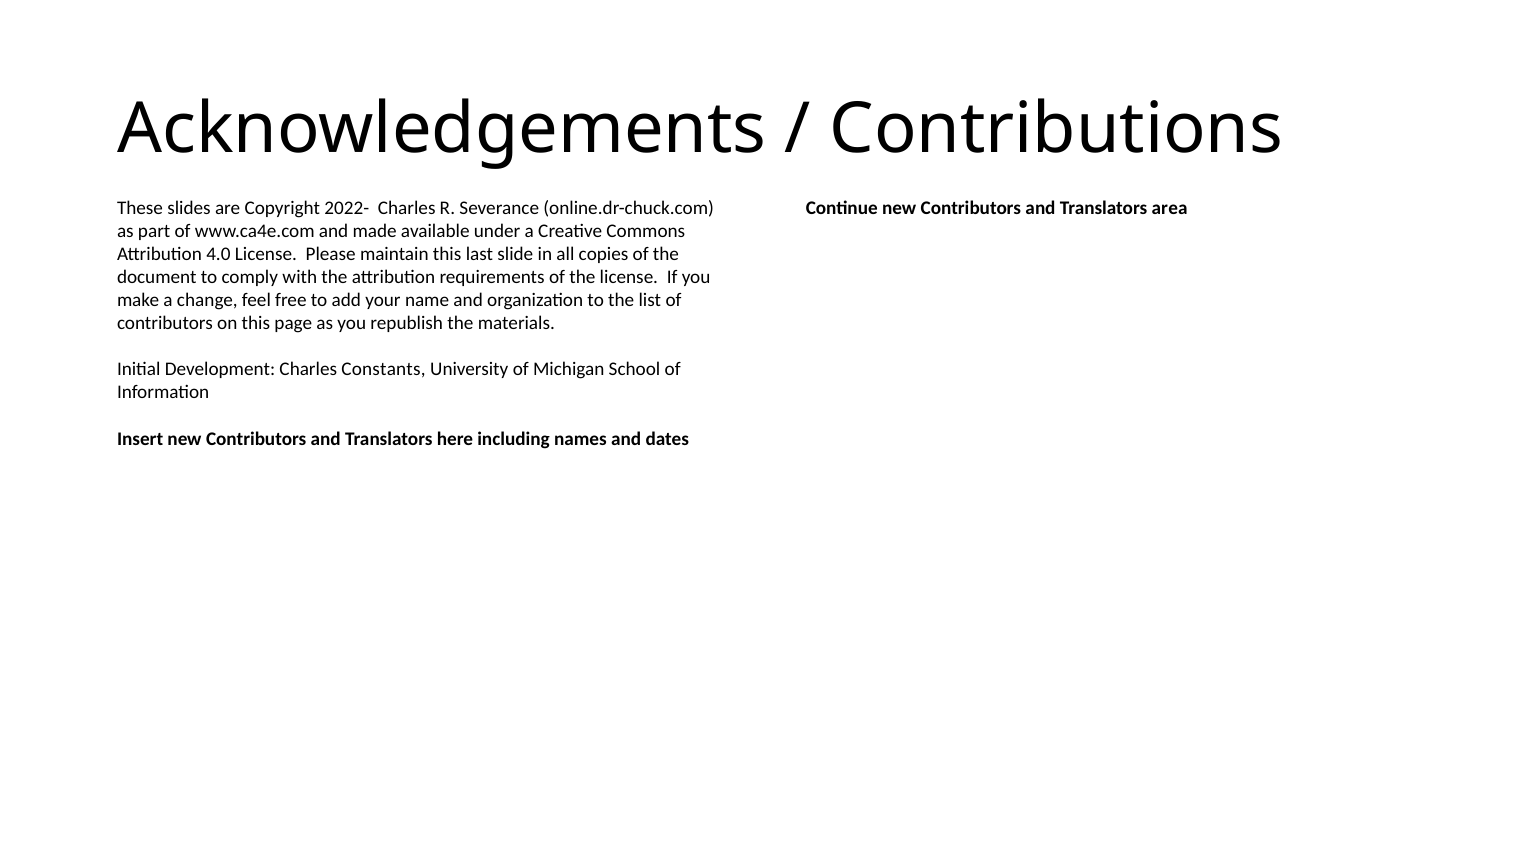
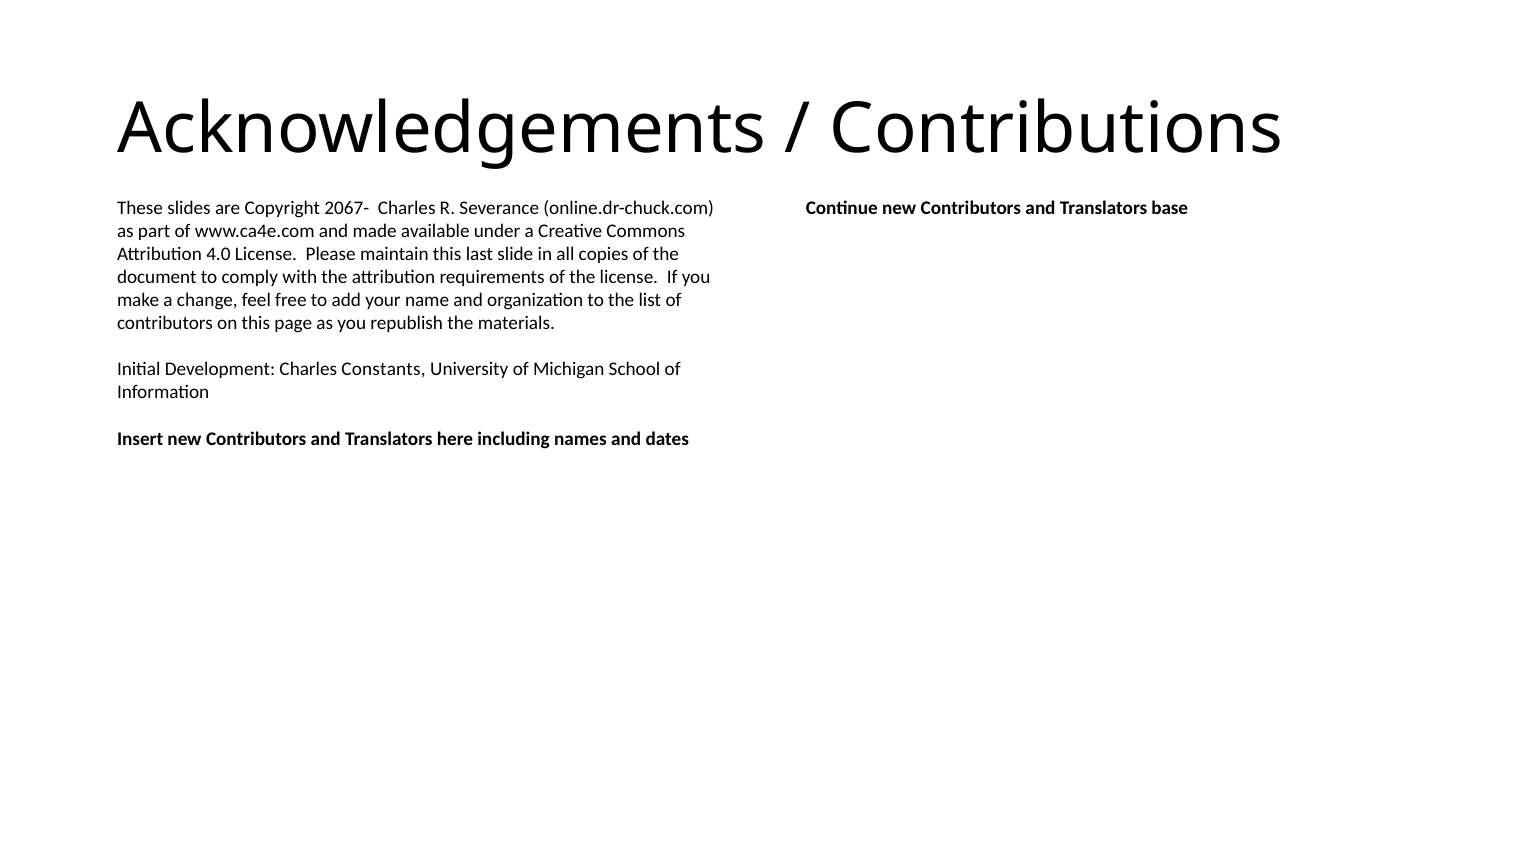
2022-: 2022- -> 2067- (347, 208)
area: area -> base (1170, 208)
